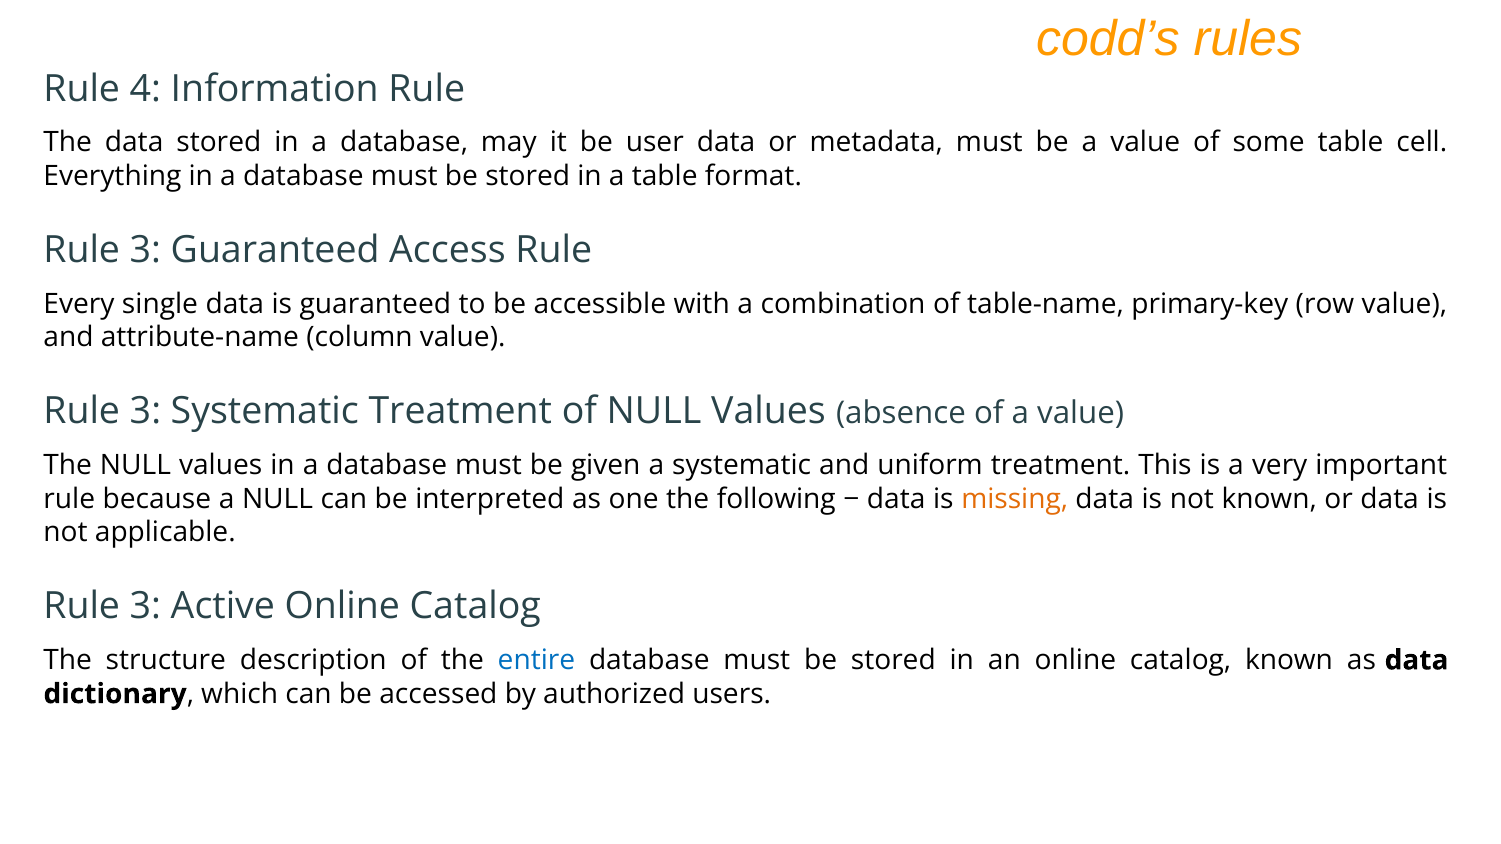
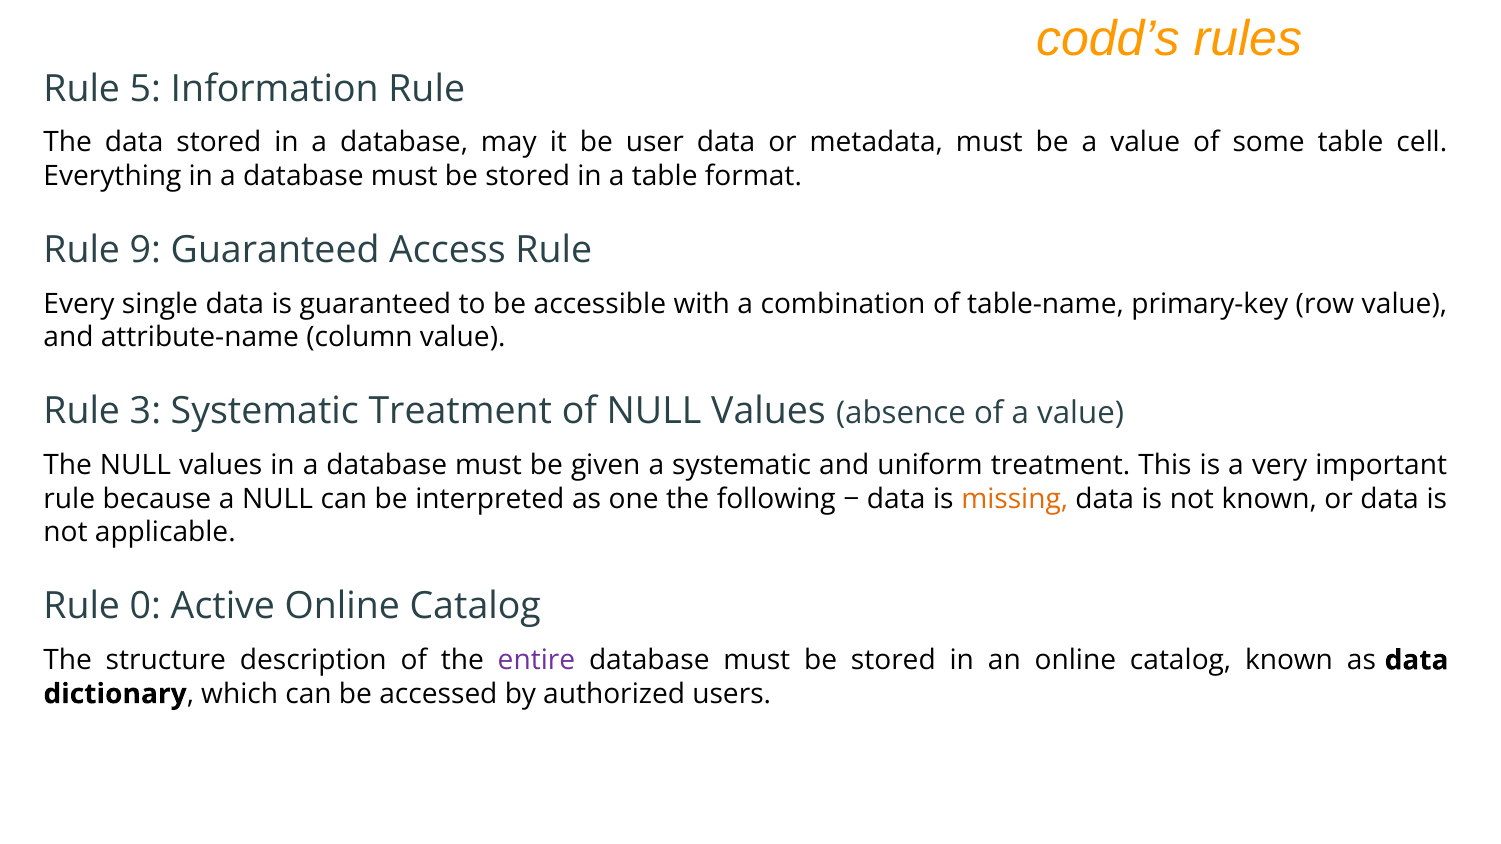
4: 4 -> 5 (145, 89)
3: 3 -> 9 (145, 250)
3: 3 -> 0 (145, 607)
entire colour: blue -> purple (536, 660)
